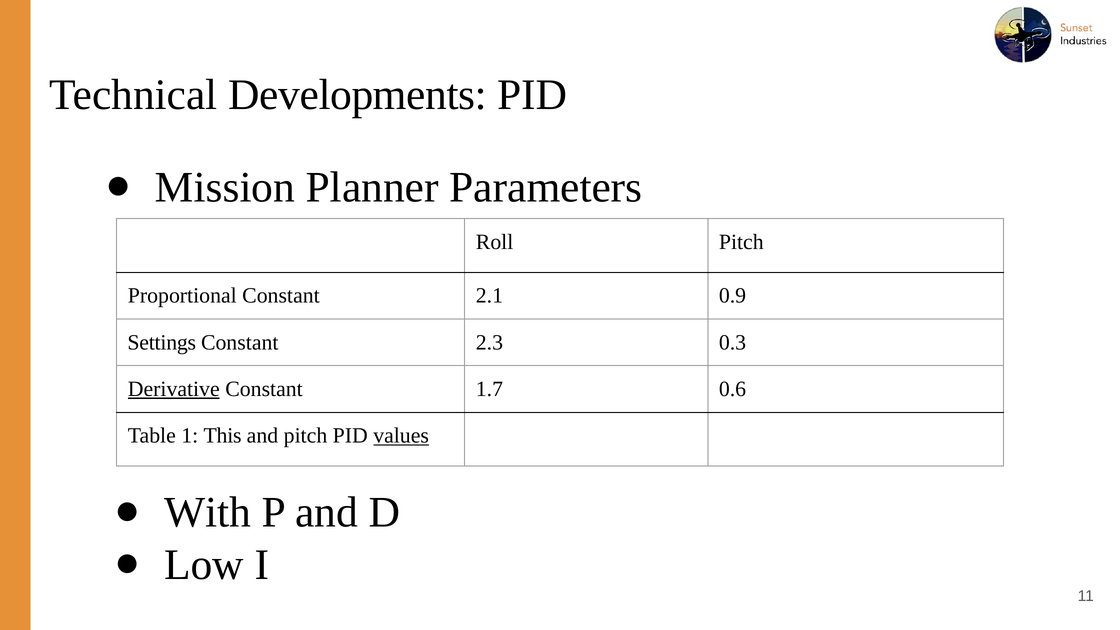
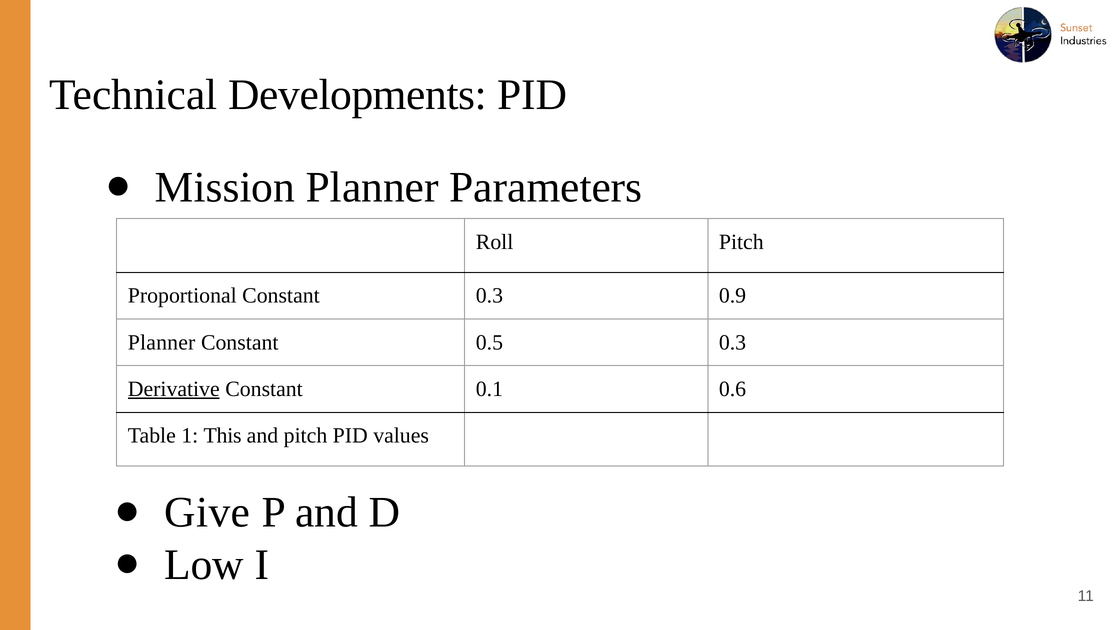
Constant 2.1: 2.1 -> 0.3 (489, 296)
Settings: Settings -> Planner (162, 342)
2.3: 2.3 -> 0.5 (489, 342)
1.7: 1.7 -> 0.1 (489, 389)
values underline: present -> none (401, 436)
With: With -> Give (207, 513)
